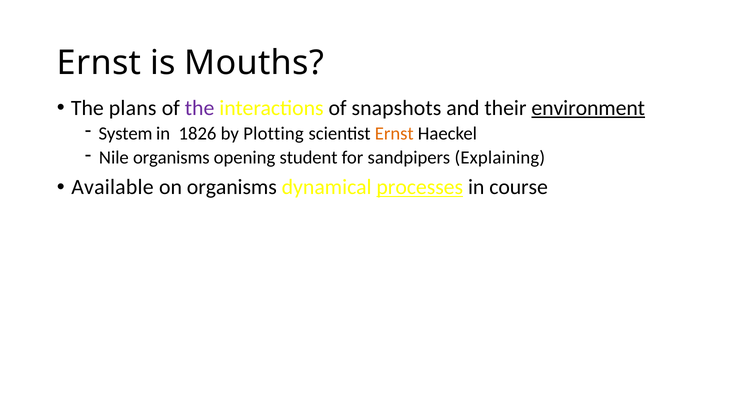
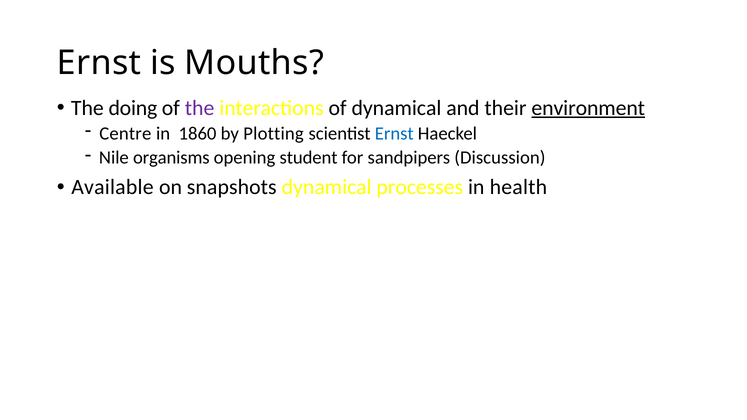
plans: plans -> doing (133, 108)
of snapshots: snapshots -> dynamical (396, 108)
System: System -> Centre (125, 134)
1826: 1826 -> 1860 (198, 134)
Ernst colour: orange -> blue (394, 134)
Explaining: Explaining -> Discussion (500, 158)
on organisms: organisms -> snapshots (232, 187)
processes underline: present -> none (420, 187)
course: course -> health (518, 187)
